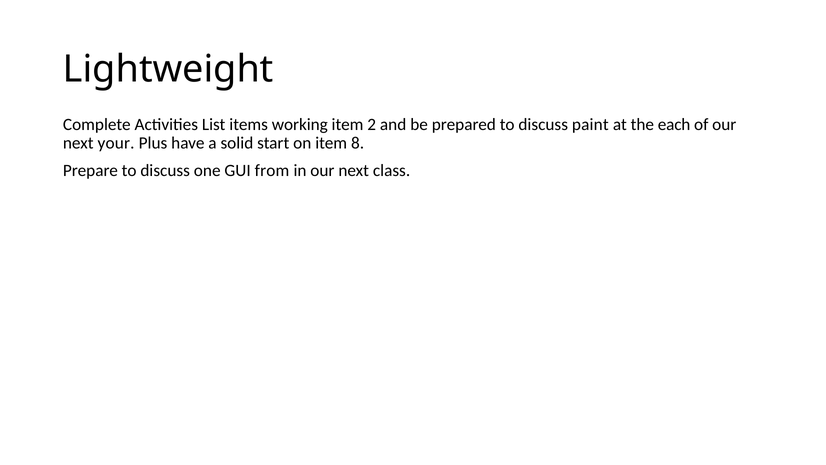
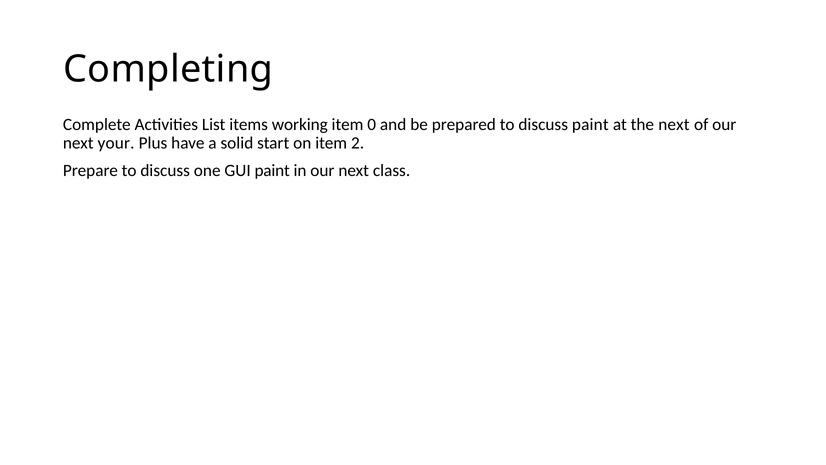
Lightweight: Lightweight -> Completing (168, 69)
2: 2 -> 0 (372, 124)
the each: each -> next (674, 124)
8: 8 -> 2 (358, 143)
GUI from: from -> paint (272, 170)
